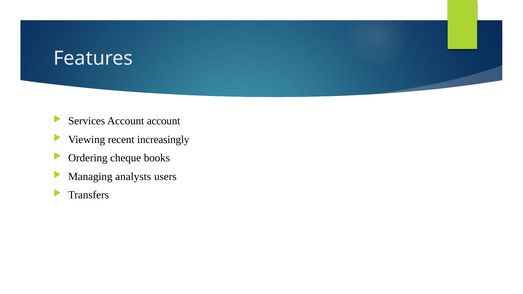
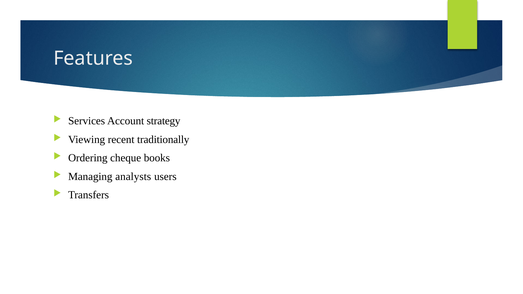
Account account: account -> strategy (164, 121)
increasingly: increasingly -> traditionally (163, 140)
